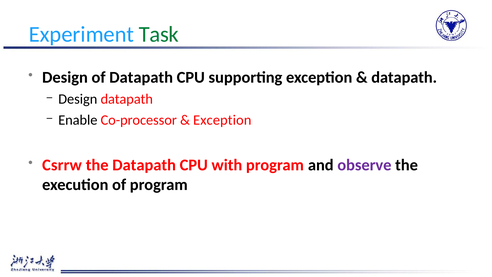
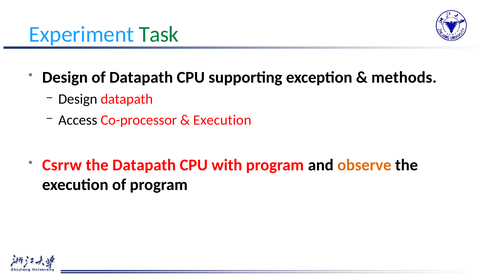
datapath: datapath -> methods (404, 77)
Enable: Enable -> Access (78, 120)
Exception: Exception -> Execution (222, 120)
observe colour: purple -> orange (364, 165)
